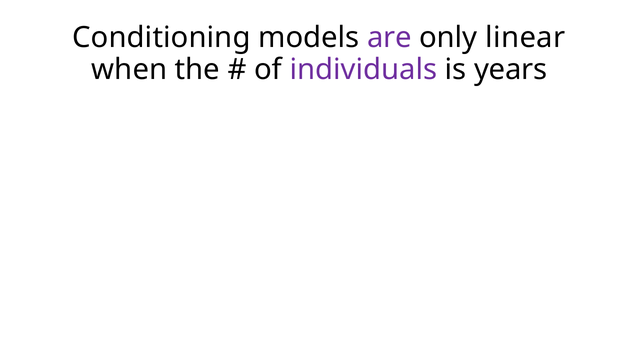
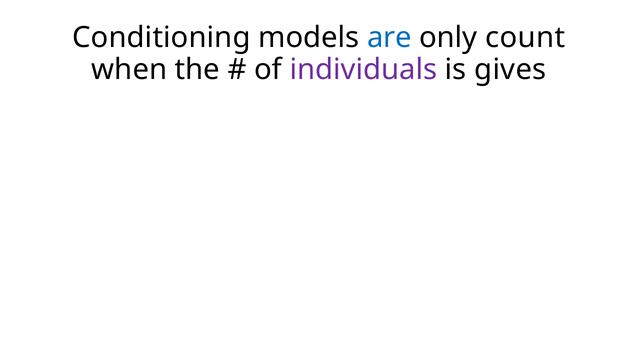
are colour: purple -> blue (389, 38)
linear: linear -> count (525, 38)
years: years -> gives (510, 69)
